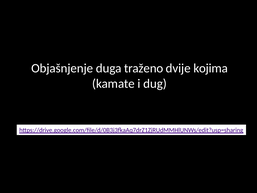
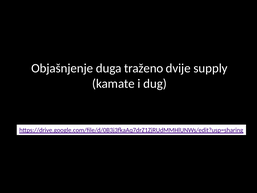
kojima: kojima -> supply (211, 68)
